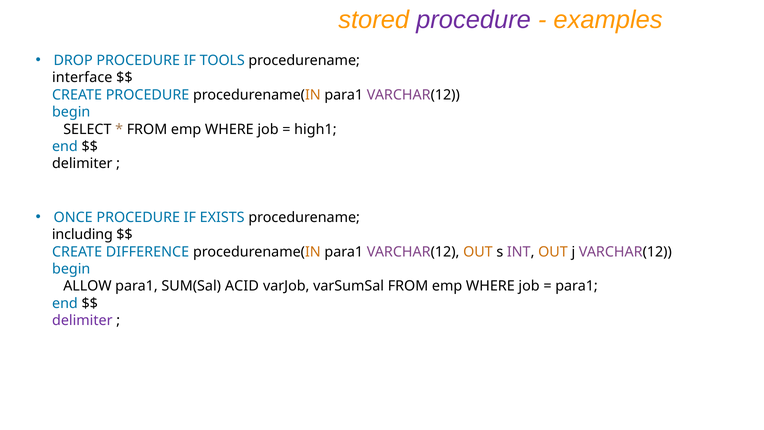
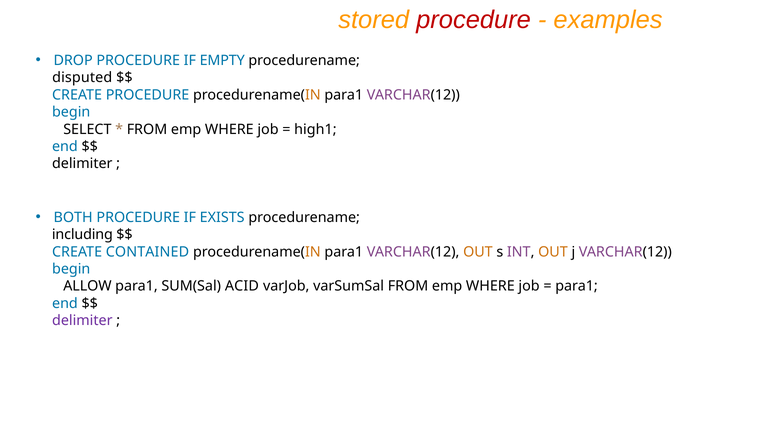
procedure colour: purple -> red (474, 20)
TOOLS: TOOLS -> EMPTY (222, 60)
interface: interface -> disputed (82, 78)
ONCE: ONCE -> BOTH (73, 217)
DIFFERENCE: DIFFERENCE -> CONTAINED (147, 252)
